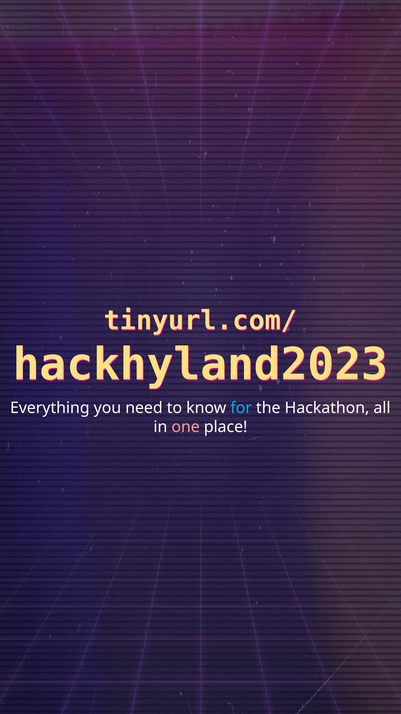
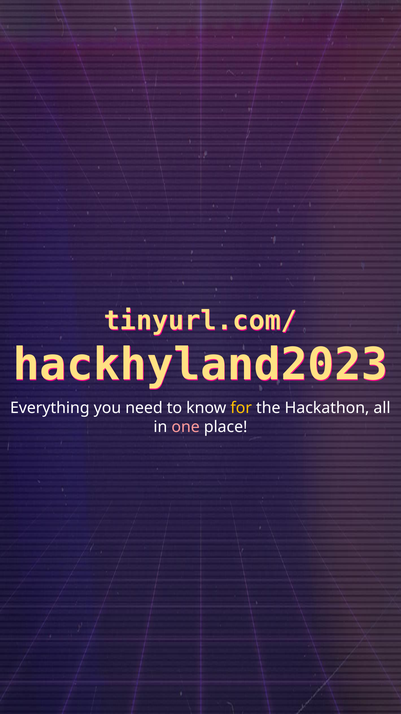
for colour: light blue -> yellow (241, 407)
